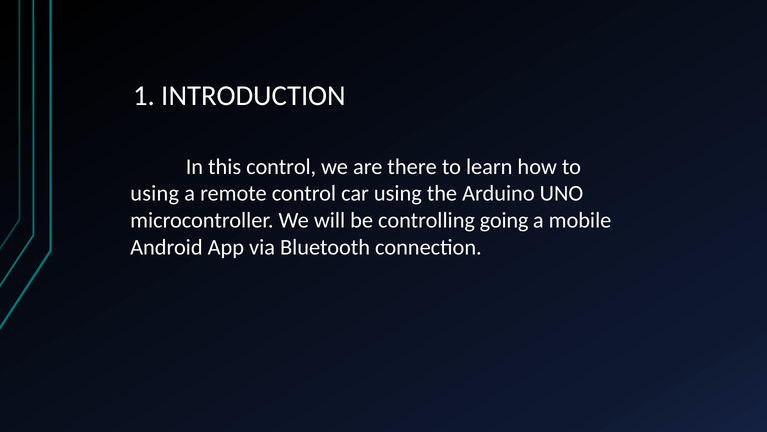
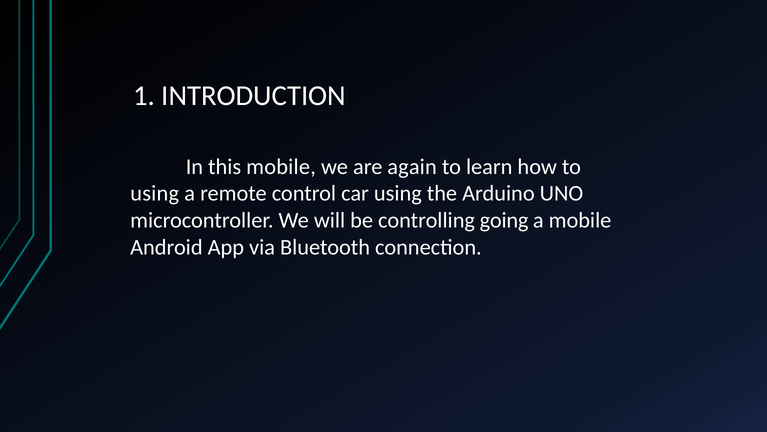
this control: control -> mobile (281, 166)
there: there -> again (412, 166)
